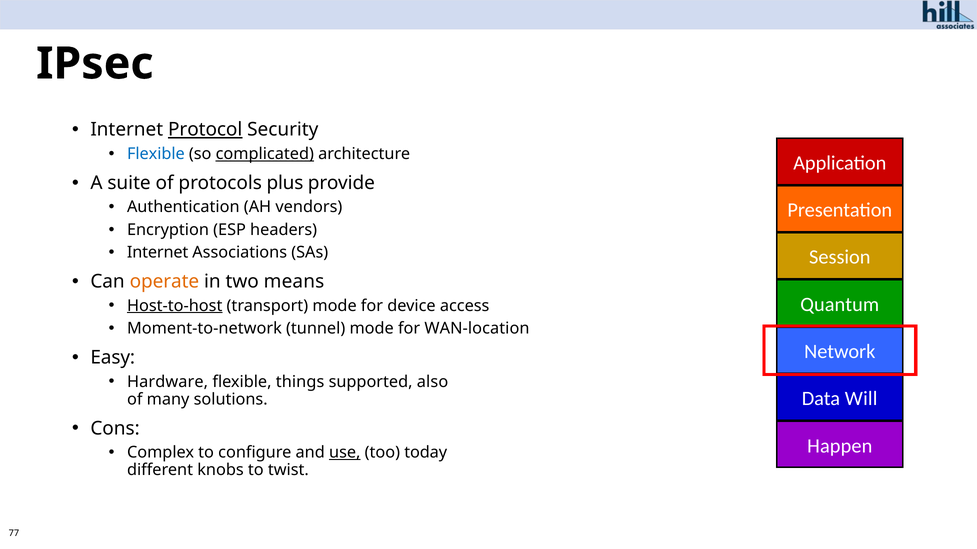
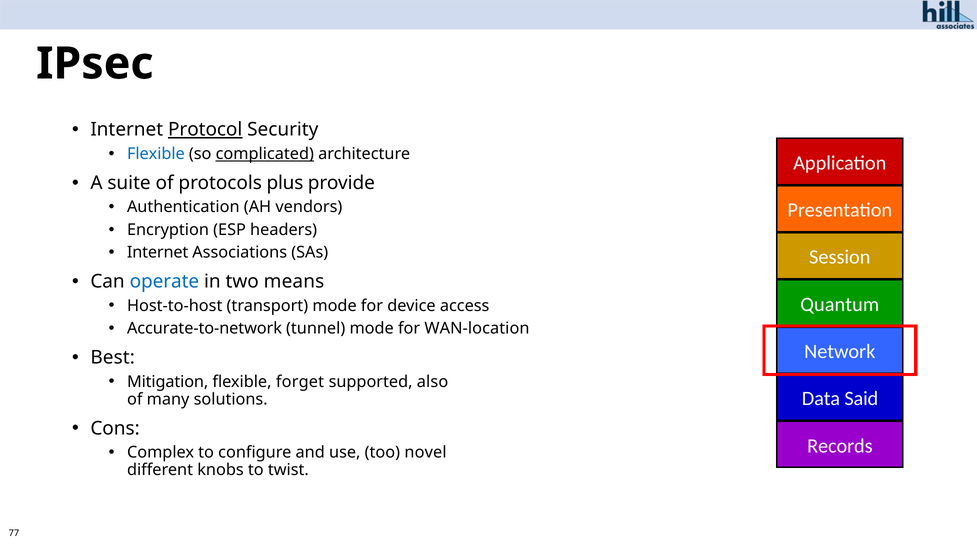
operate colour: orange -> blue (164, 282)
Host-to-host underline: present -> none (175, 306)
Moment-to-network: Moment-to-network -> Accurate-to-network (204, 329)
Easy: Easy -> Best (113, 358)
Hardware: Hardware -> Mitigation (168, 382)
things: things -> forget (300, 382)
Will: Will -> Said (861, 399)
Happen: Happen -> Records (840, 446)
use underline: present -> none (345, 453)
today: today -> novel (426, 453)
